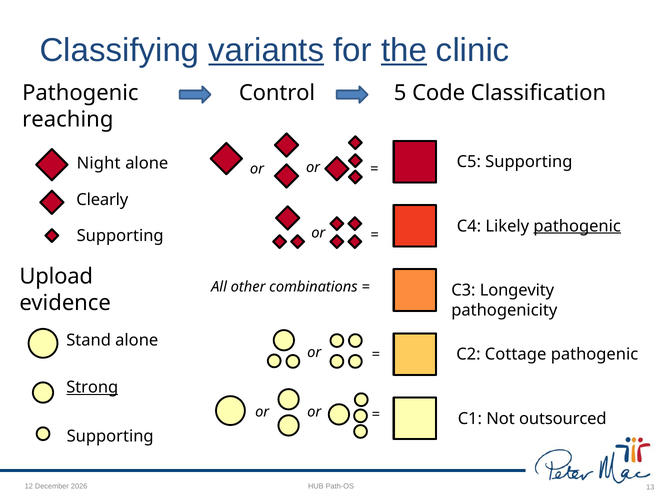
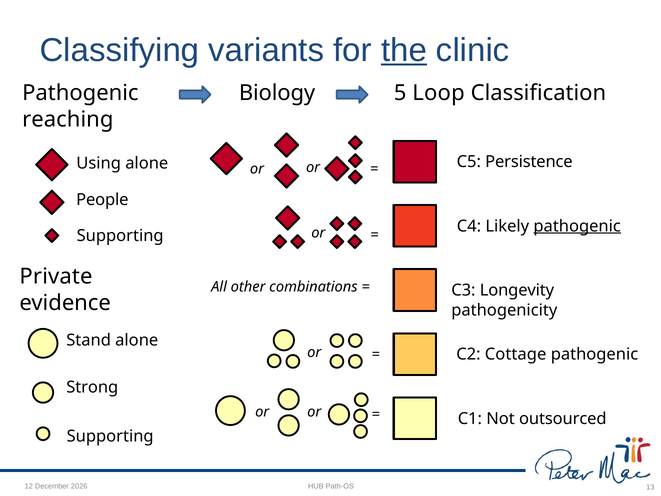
variants underline: present -> none (266, 50)
Control: Control -> Biology (277, 93)
Code: Code -> Loop (438, 93)
C5 Supporting: Supporting -> Persistence (529, 162)
Night: Night -> Using (99, 163)
Clearly: Clearly -> People (102, 200)
Upload: Upload -> Private (56, 276)
Strong underline: present -> none (92, 387)
